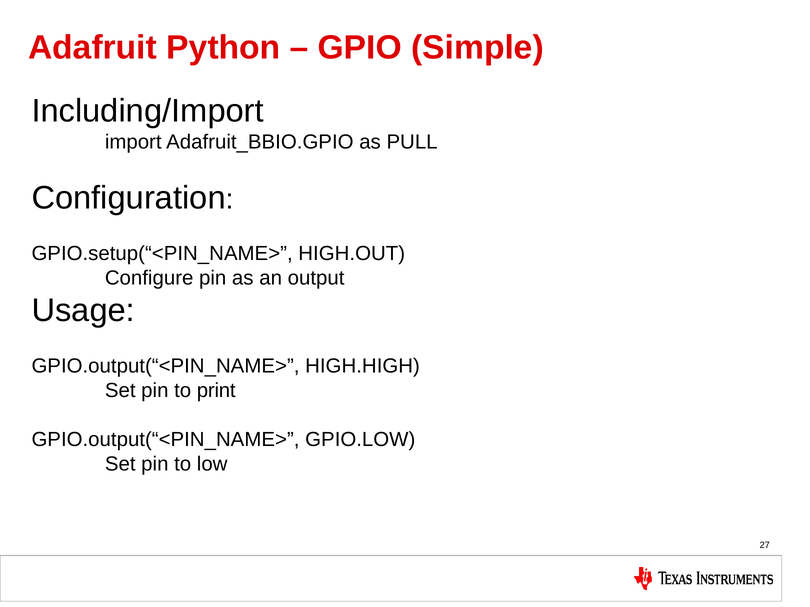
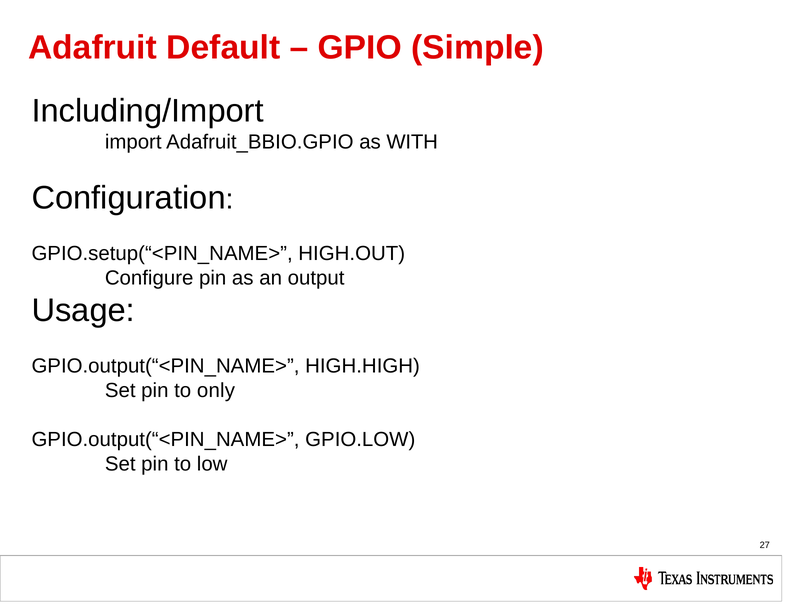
Python: Python -> Default (223, 48)
PULL: PULL -> WITH (412, 142)
print: print -> only (216, 391)
